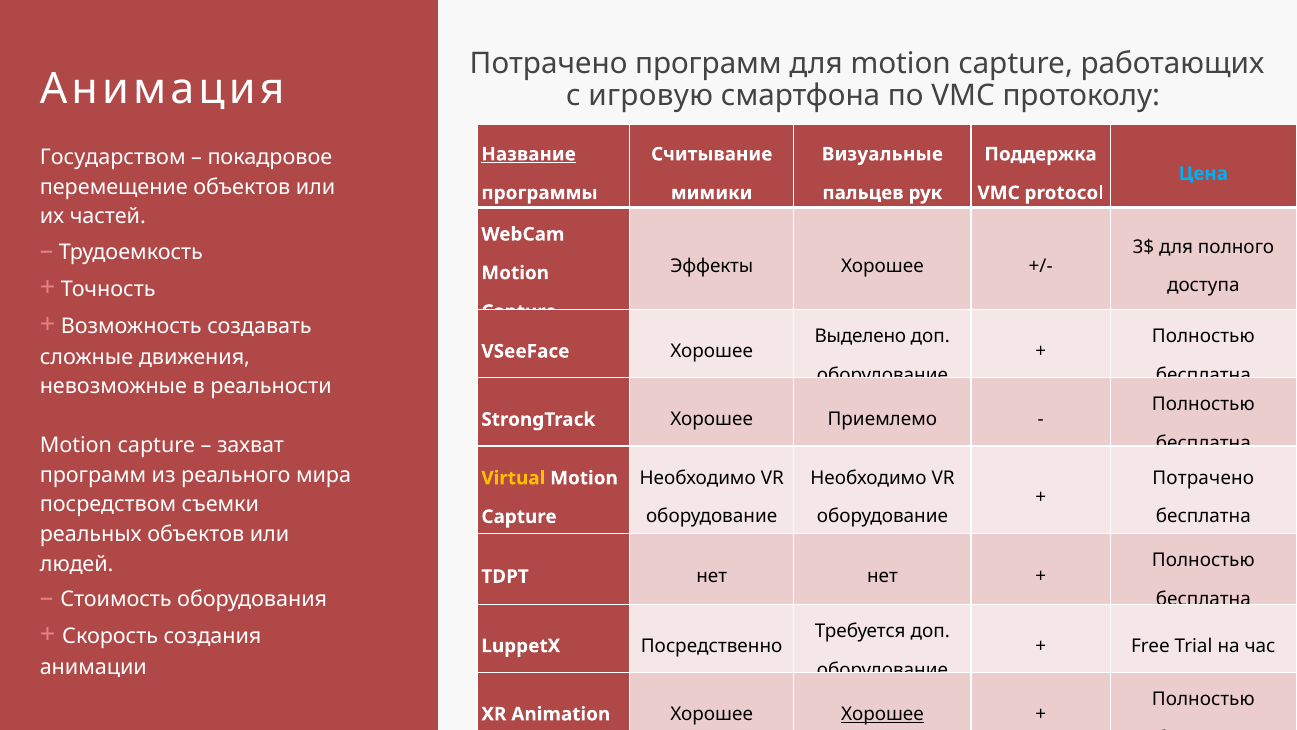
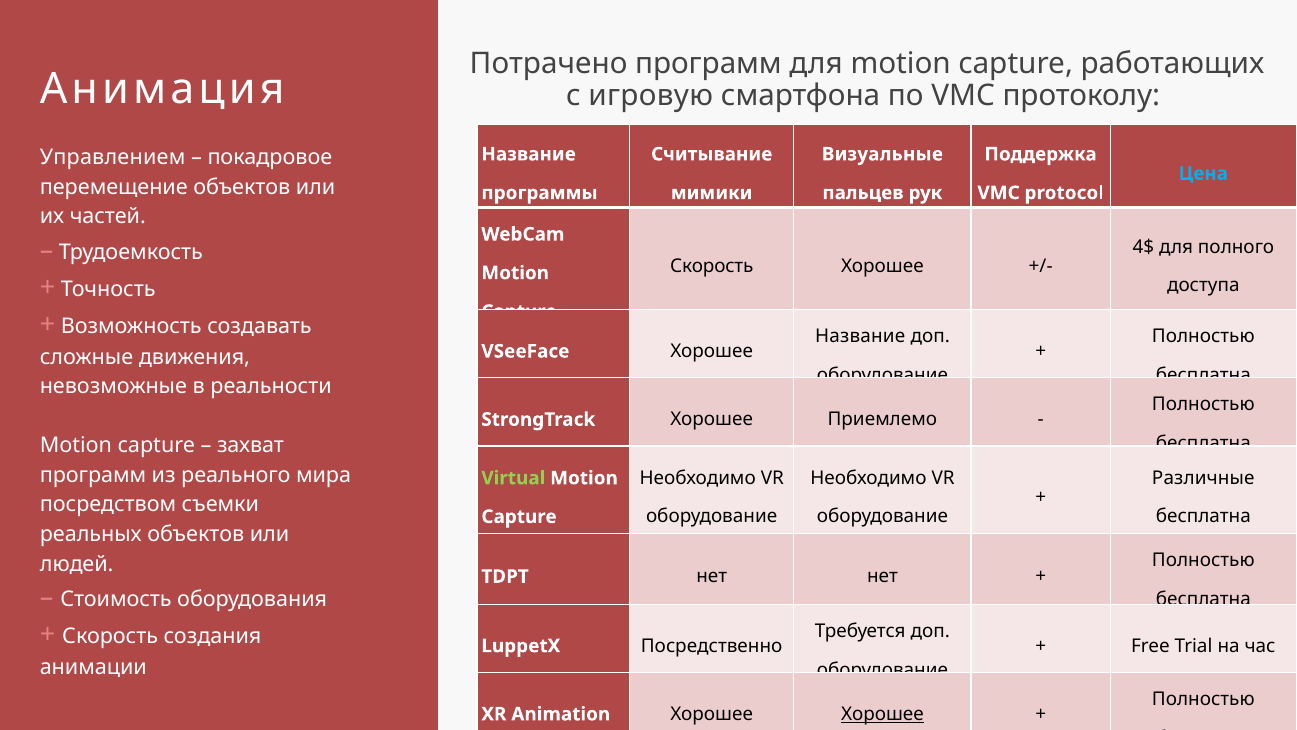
Название underline: present -> none (529, 154)
Государством: Государством -> Управлением (113, 157)
3$: 3$ -> 4$ (1143, 247)
Эффекты: Эффекты -> Скорость (712, 266)
Выделено: Выделено -> Название (860, 336)
Потрачено: Потрачено -> Различные (1203, 478)
Virtual colour: yellow -> light green (513, 478)
